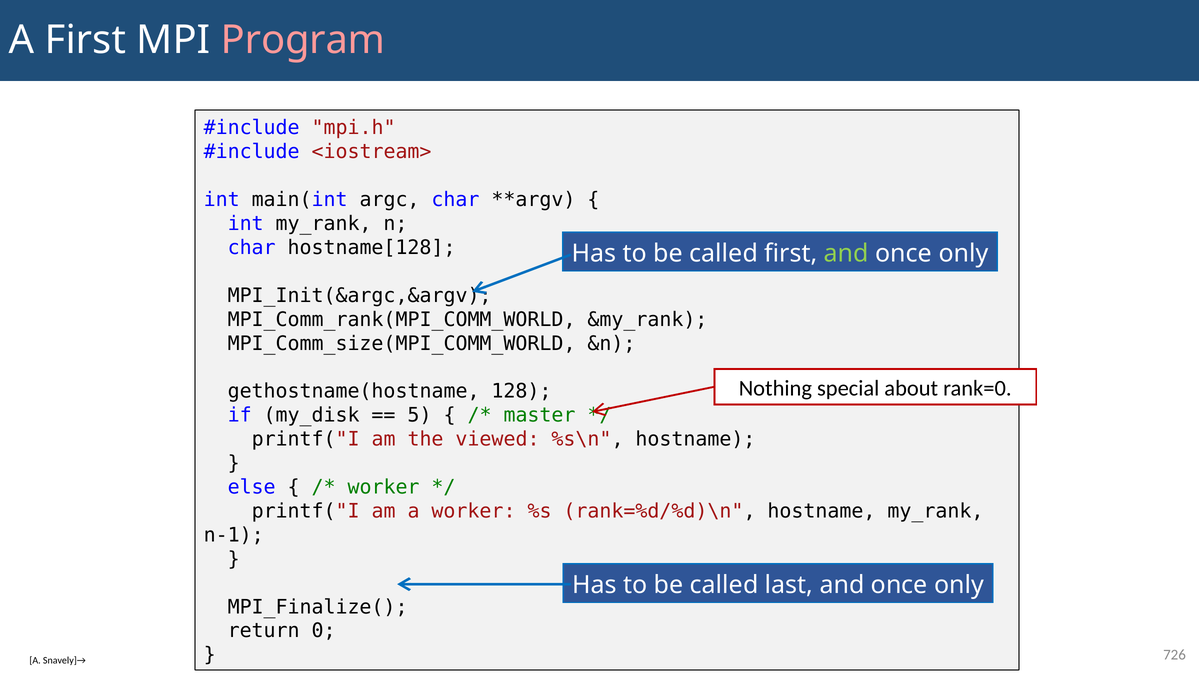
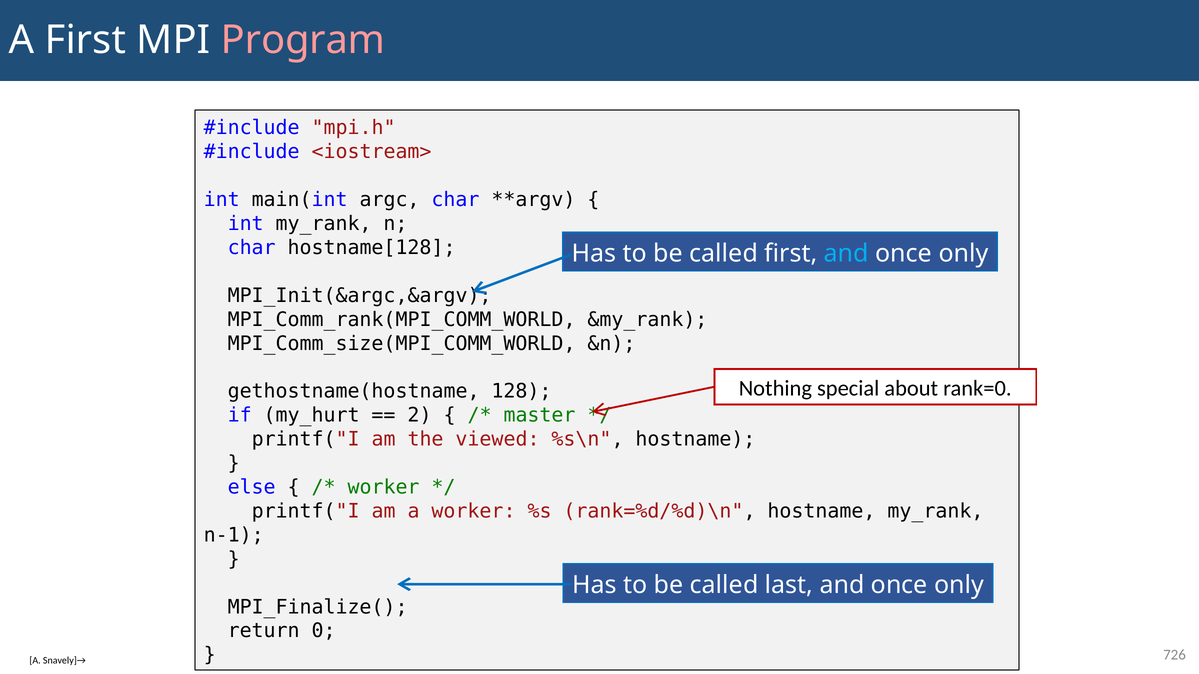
and colour: light green -> light blue (846, 253)
my_disk: my_disk -> my_hurt (312, 416)
5: 5 -> 2 (419, 416)
